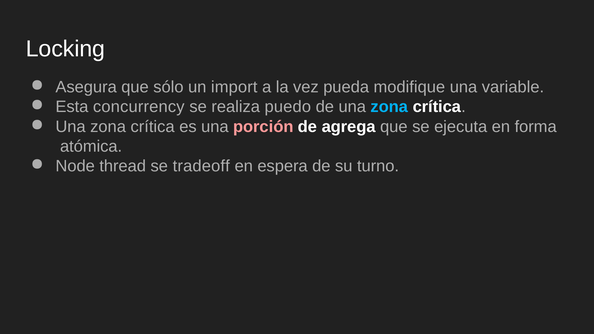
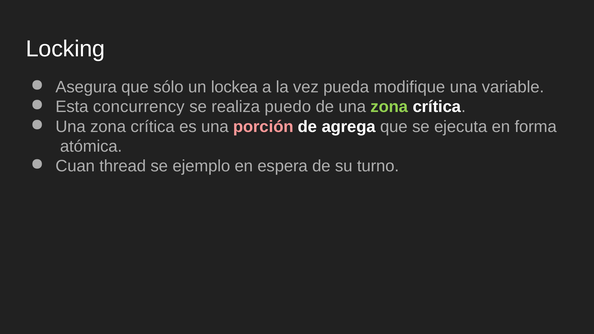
import: import -> lockea (234, 87)
zona colour: light blue -> light green (389, 107)
Node: Node -> Cuan (75, 166)
tradeoff: tradeoff -> ejemplo (201, 166)
